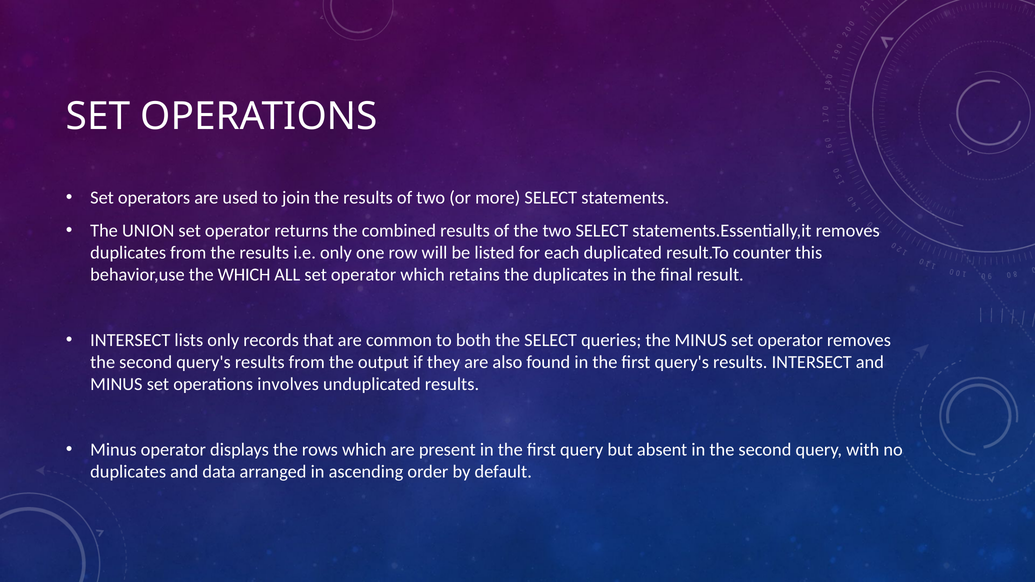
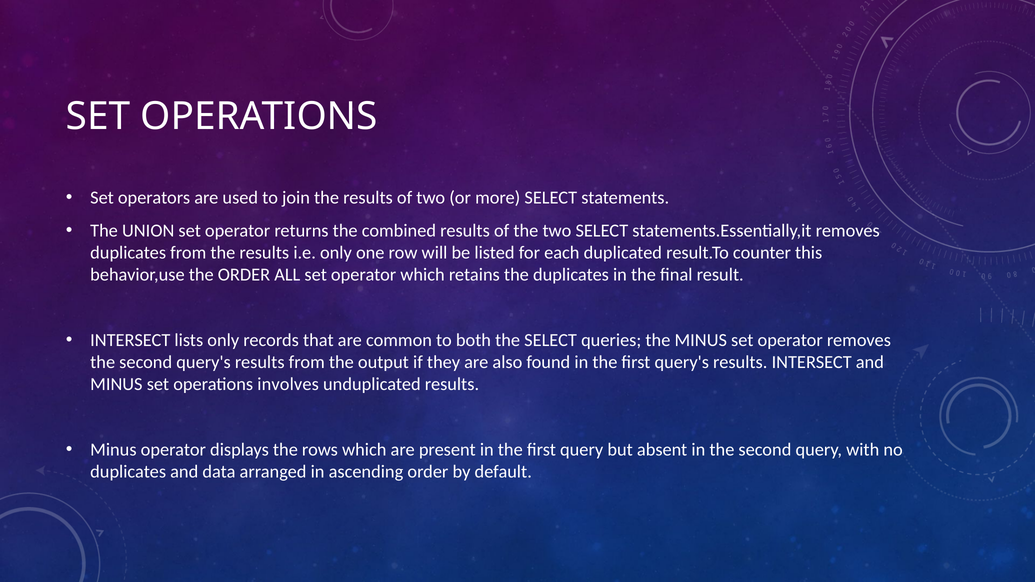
the WHICH: WHICH -> ORDER (244, 275)
